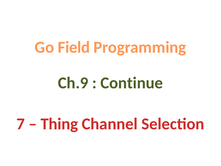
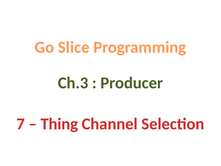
Field: Field -> Slice (74, 47)
Ch.9: Ch.9 -> Ch.3 (73, 83)
Continue: Continue -> Producer (132, 83)
